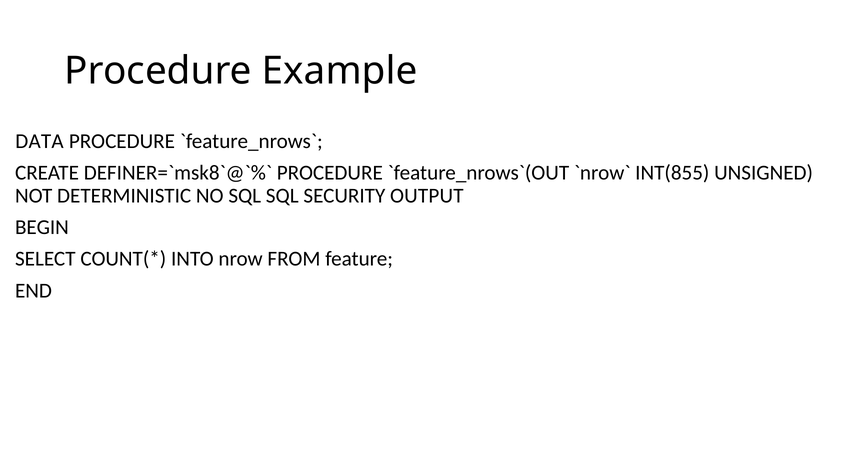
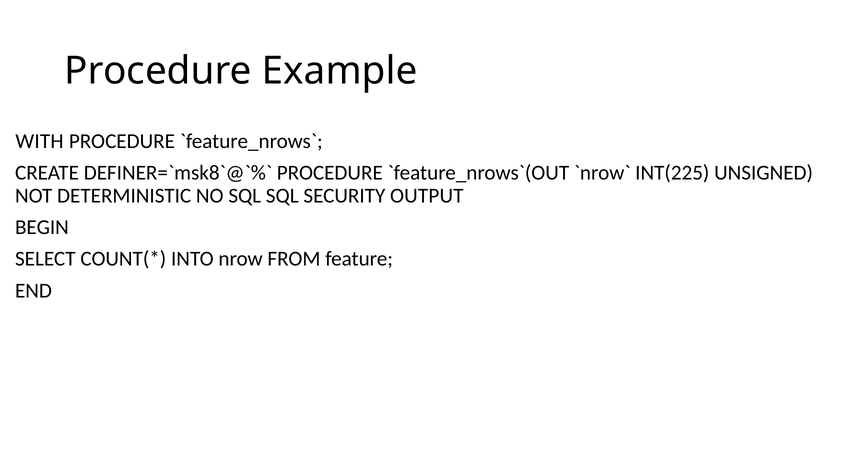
DATA: DATA -> WITH (40, 141)
INT(855: INT(855 -> INT(225 (672, 173)
